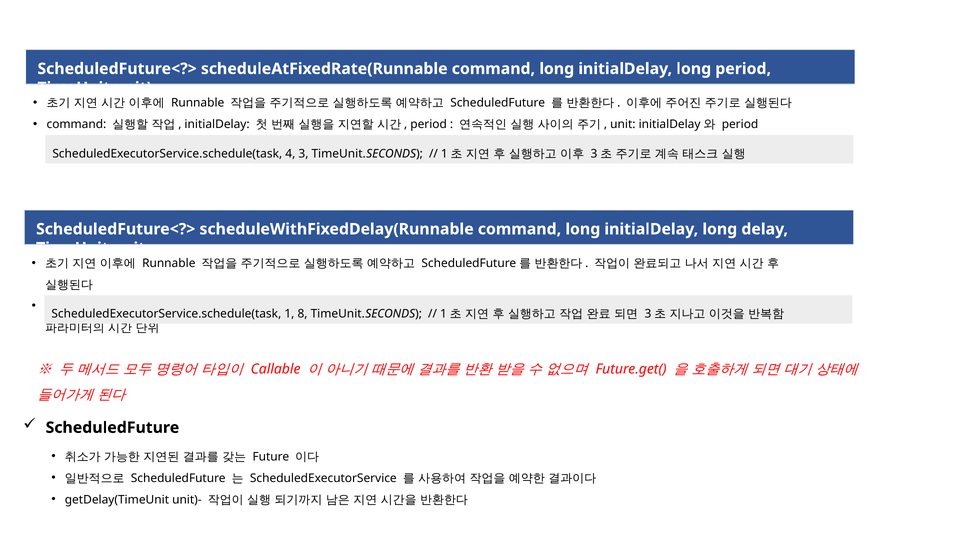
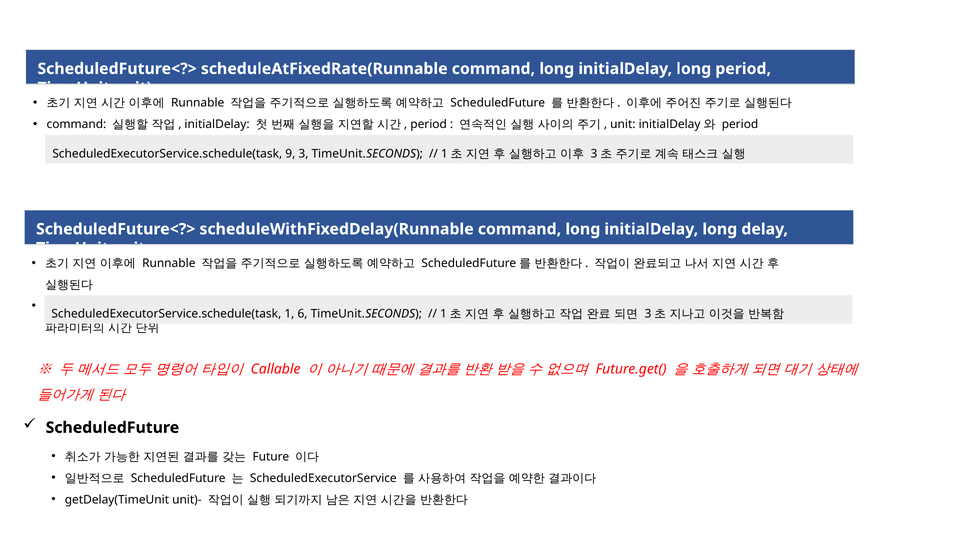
4: 4 -> 9 (290, 154)
8: 8 -> 6 (303, 314)
